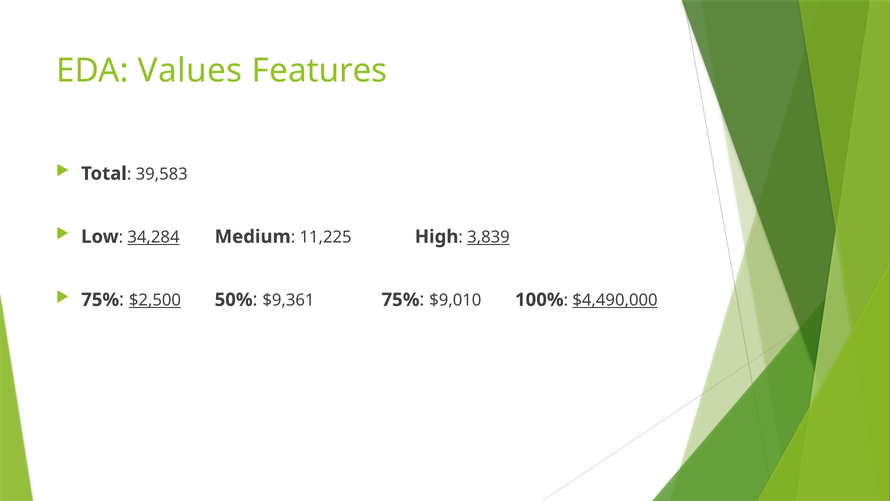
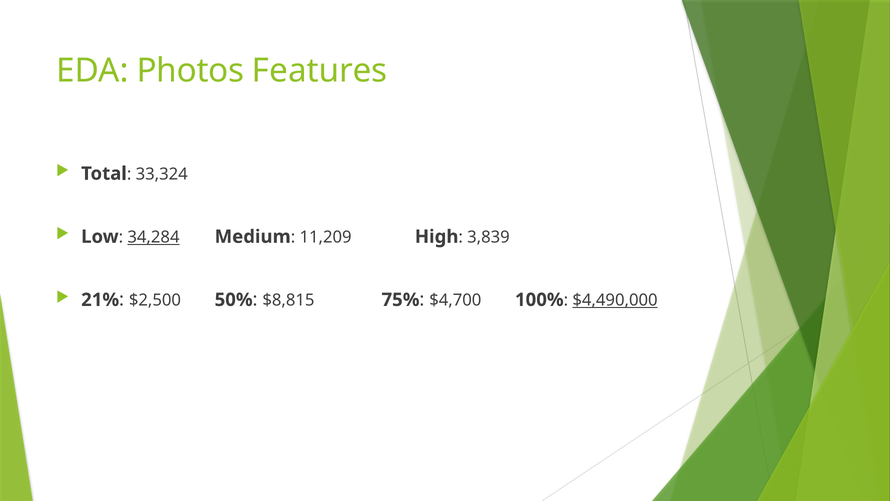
Values: Values -> Photos (190, 71)
39,583: 39,583 -> 33,324 (162, 174)
11,225: 11,225 -> 11,209 (326, 237)
3,839 underline: present -> none (488, 237)
75%: 75% -> 21% (100, 300)
$2,500 underline: present -> none (155, 300)
$9,361: $9,361 -> $8,815 (288, 300)
$9,010: $9,010 -> $4,700 (455, 300)
